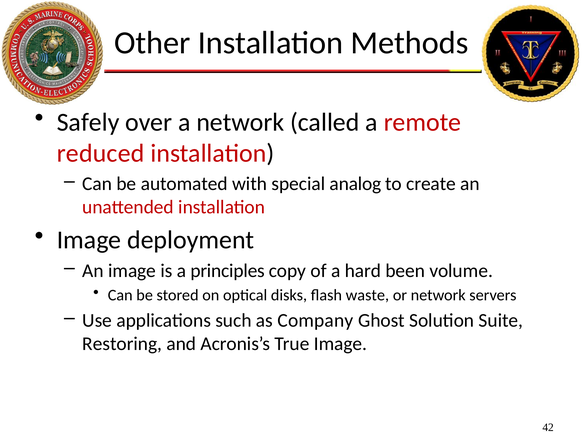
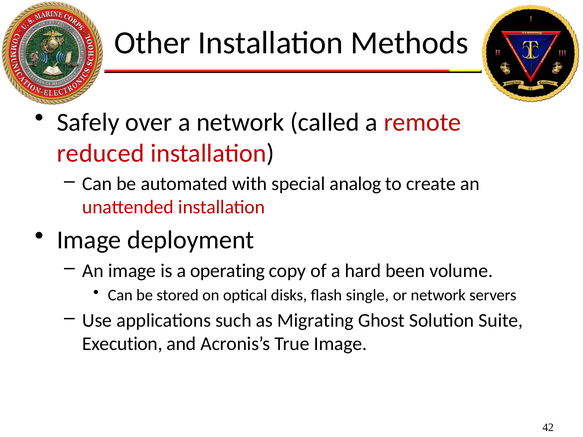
principles: principles -> operating (228, 271)
waste: waste -> single (367, 295)
Company: Company -> Migrating (316, 321)
Restoring: Restoring -> Execution (122, 344)
